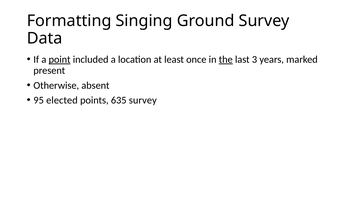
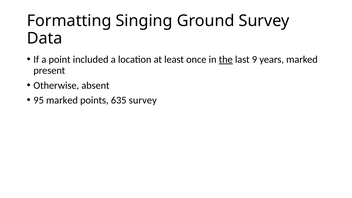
point underline: present -> none (60, 60)
3: 3 -> 9 (255, 60)
95 elected: elected -> marked (62, 100)
